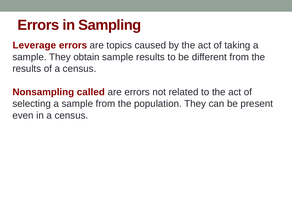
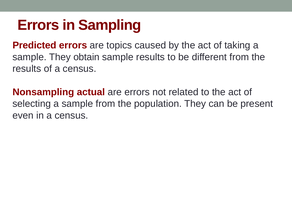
Leverage: Leverage -> Predicted (34, 45)
called: called -> actual (91, 92)
